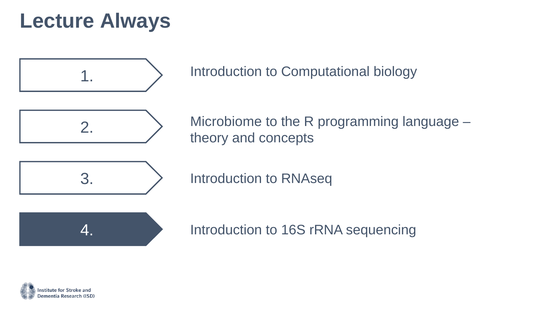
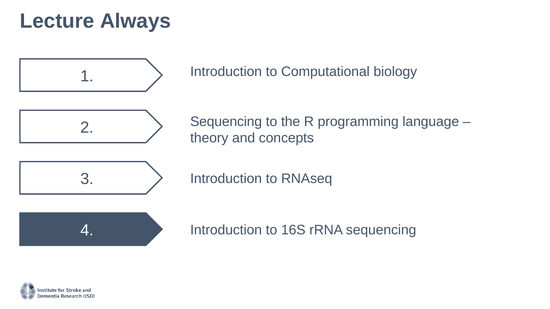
Microbiome: Microbiome -> Sequencing (226, 122)
